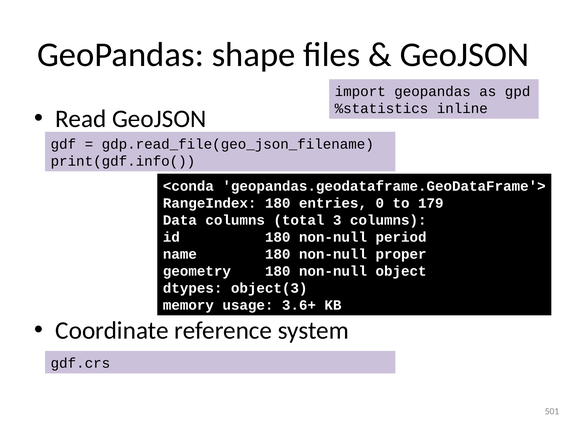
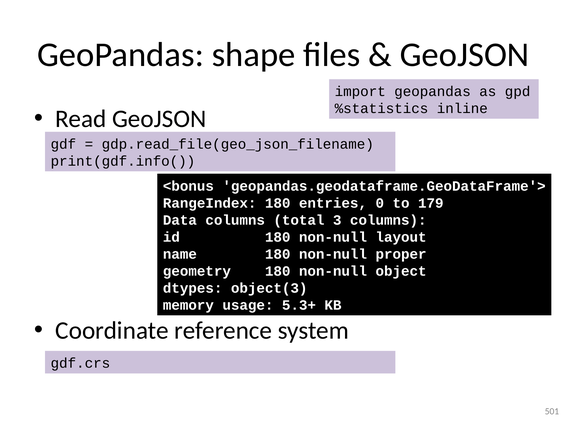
<conda: <conda -> <bonus (188, 186)
period: period -> layout (401, 237)
3.6+: 3.6+ -> 5.3+ (299, 305)
